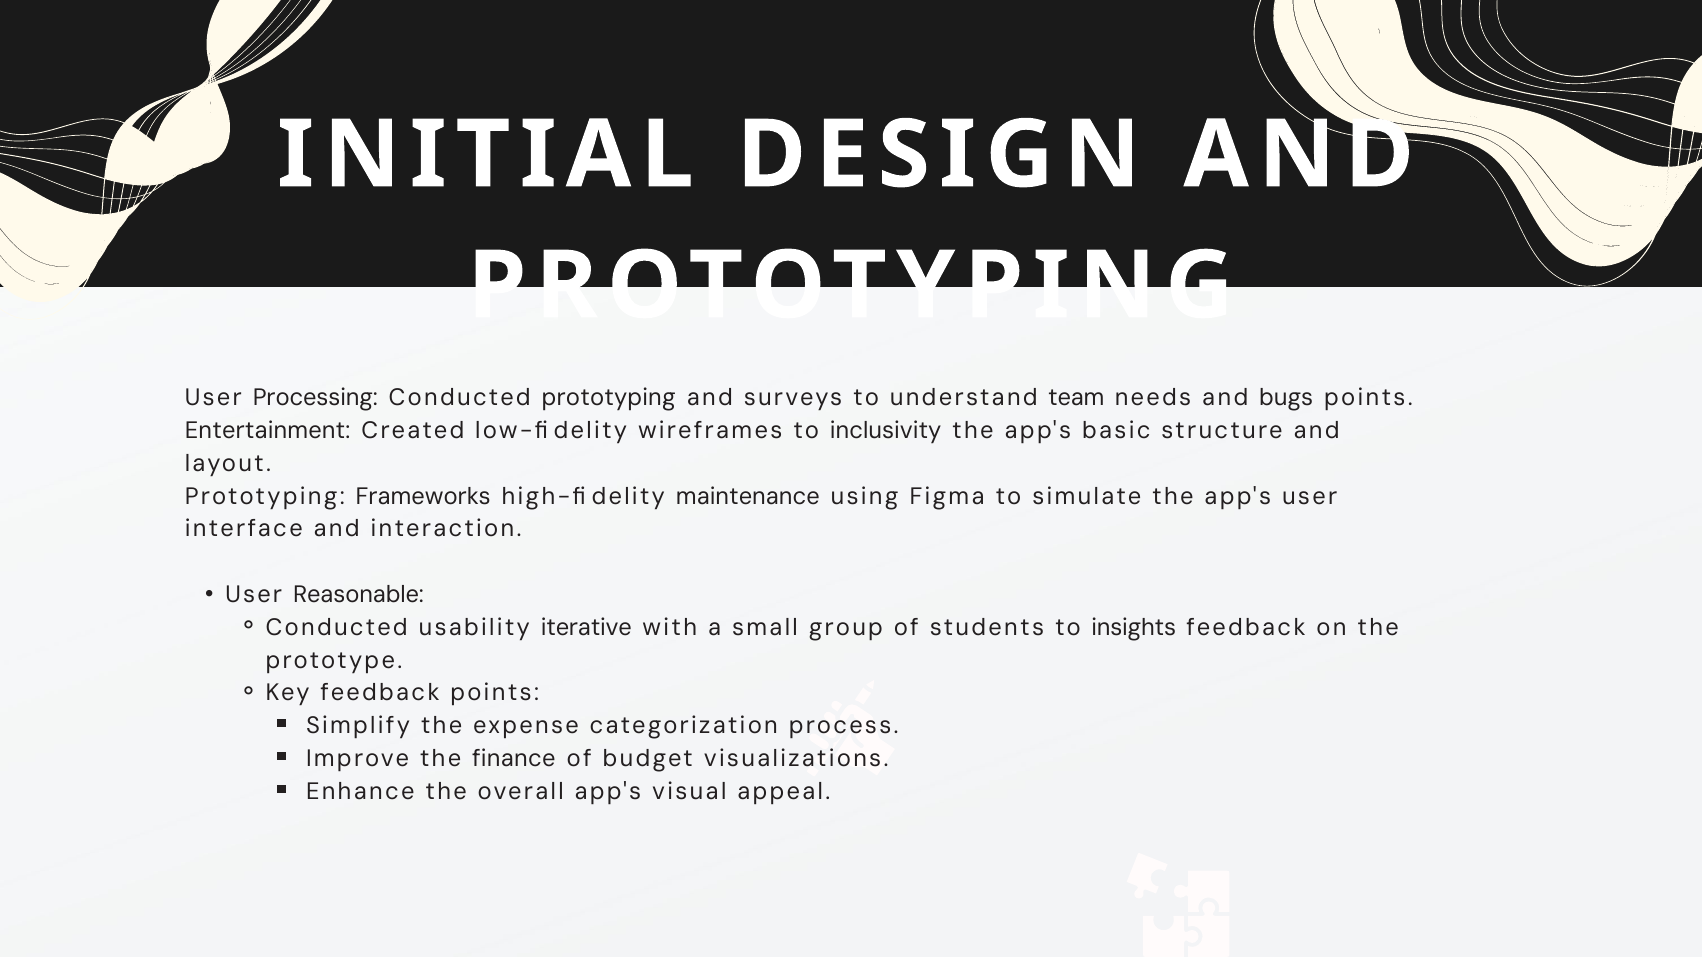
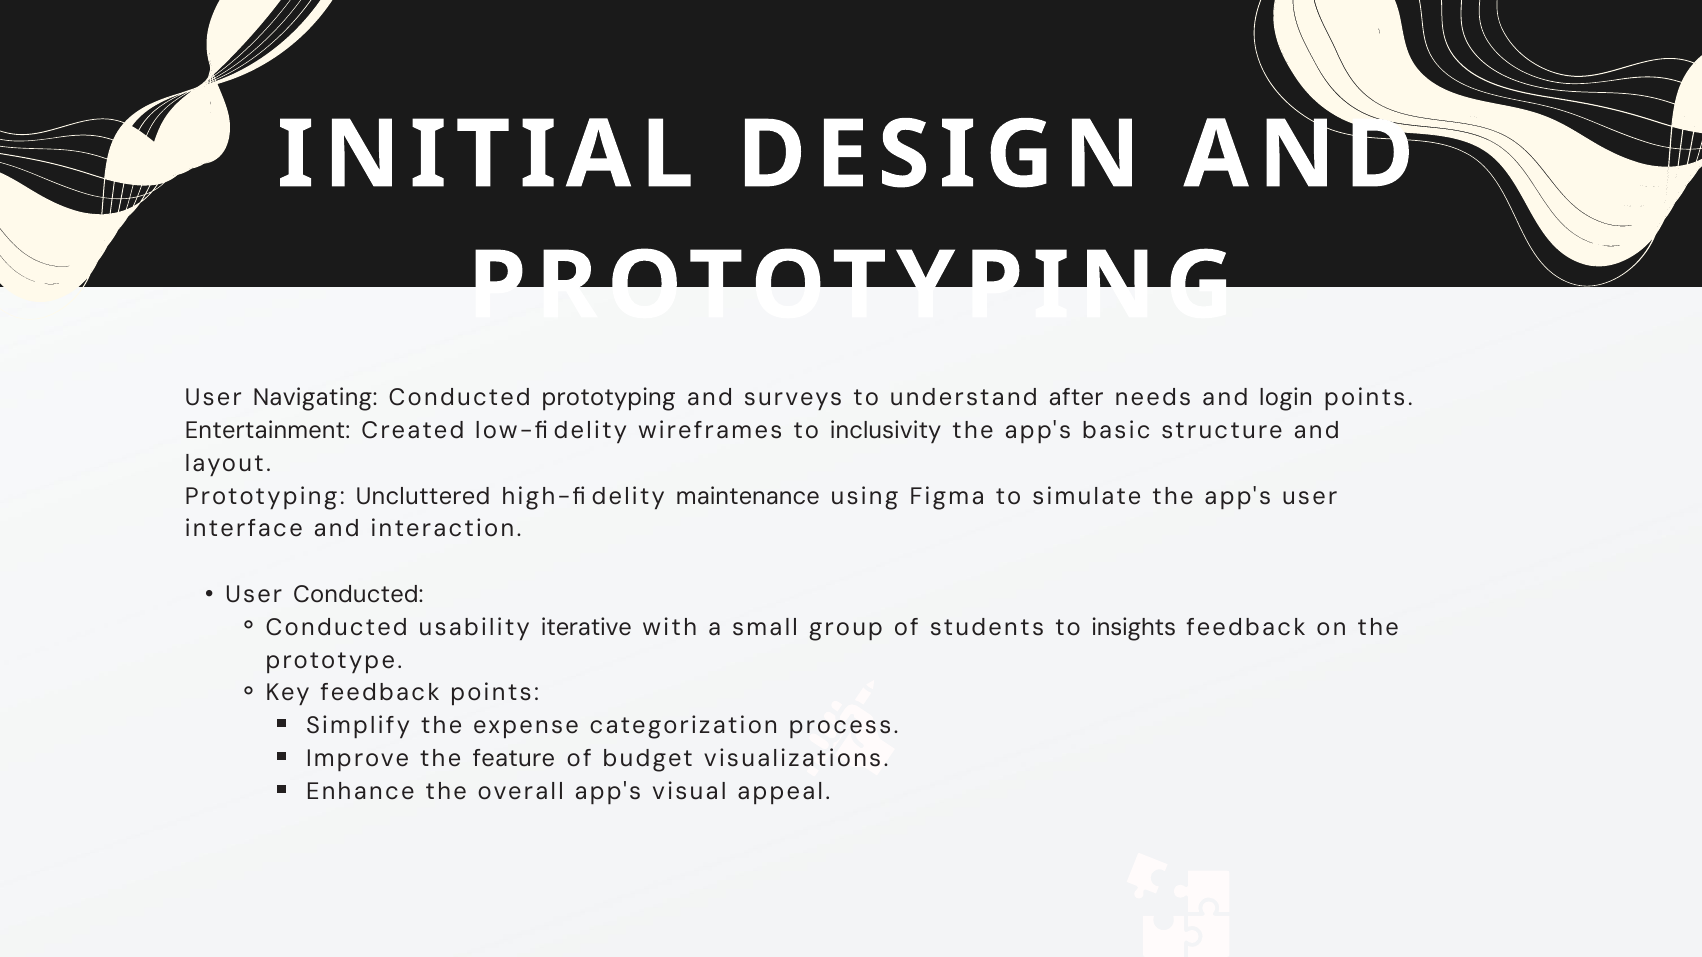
Processing: Processing -> Navigating (315, 398)
team: team -> after (1076, 398)
bugs: bugs -> login (1286, 398)
Frameworks: Frameworks -> Uncluttered (423, 496)
User Reasonable: Reasonable -> Conducted (358, 595)
finance: finance -> feature (514, 759)
